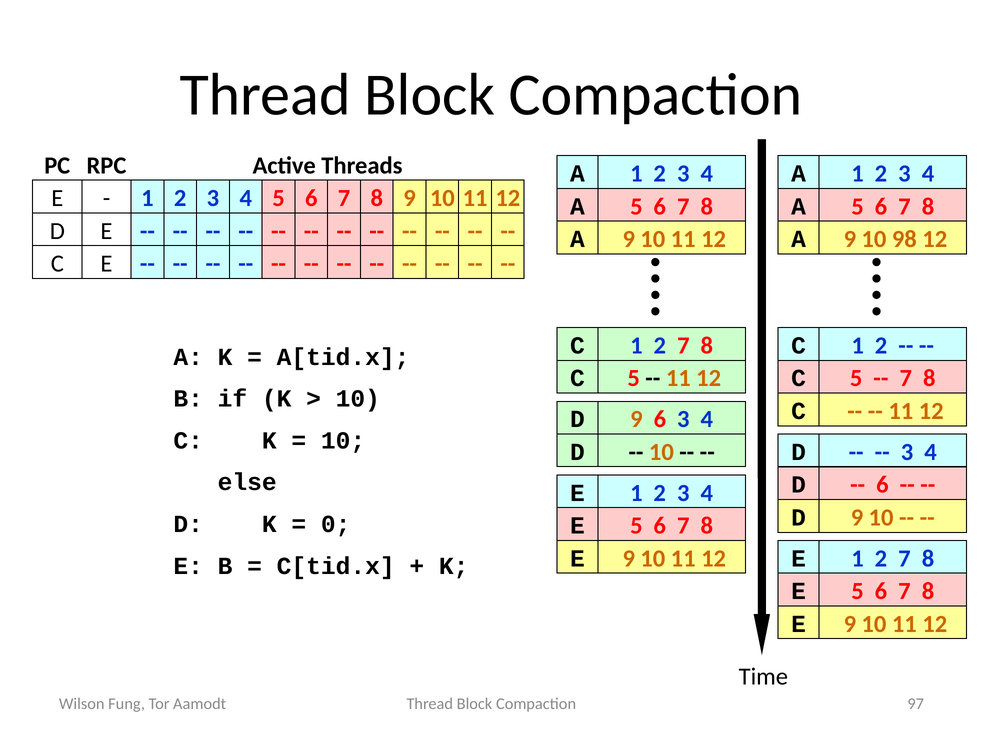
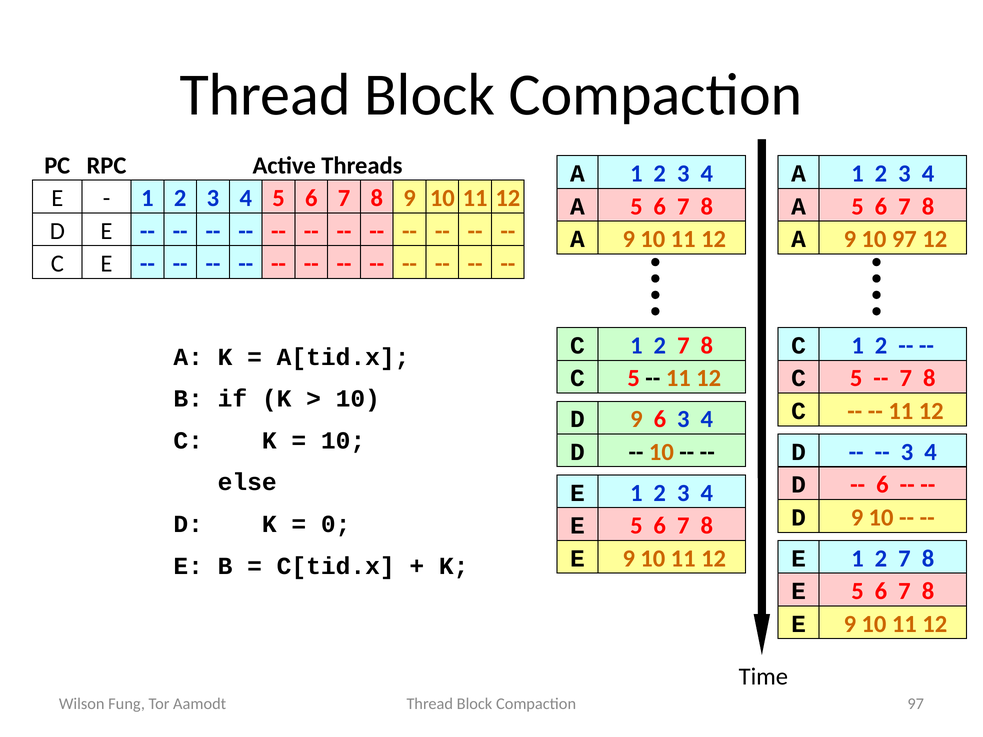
10 98: 98 -> 97 (904, 239)
